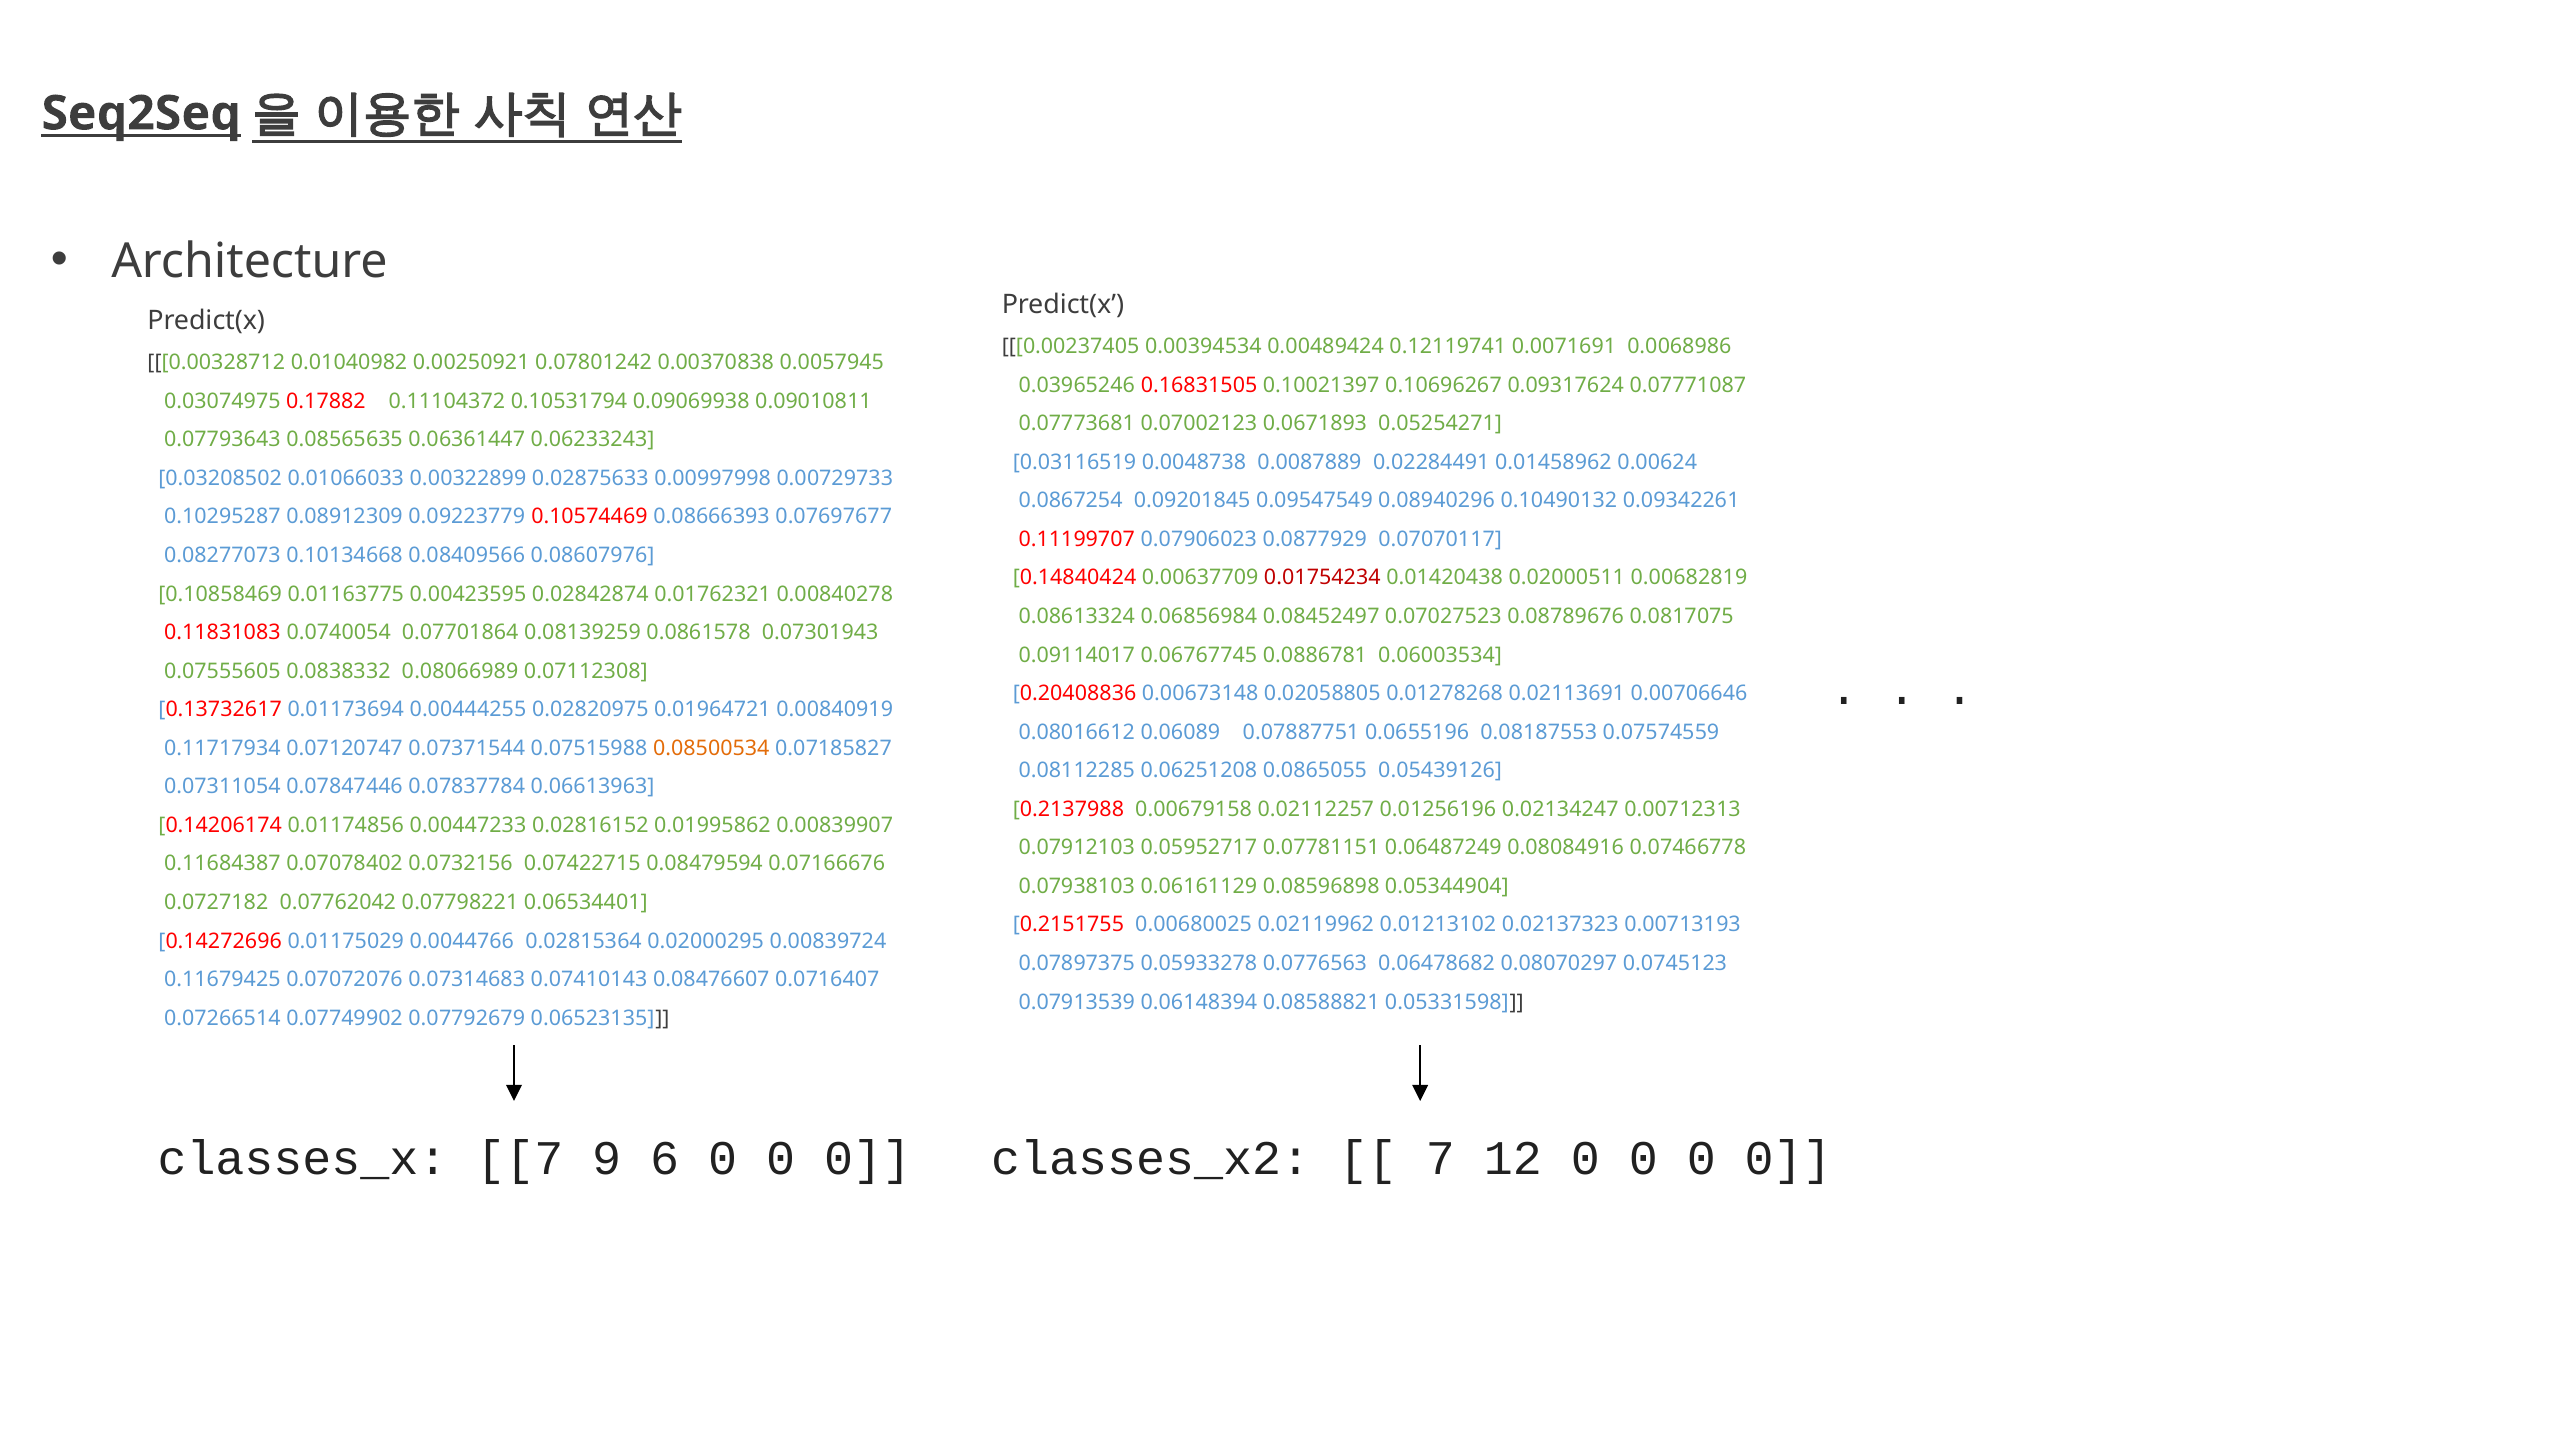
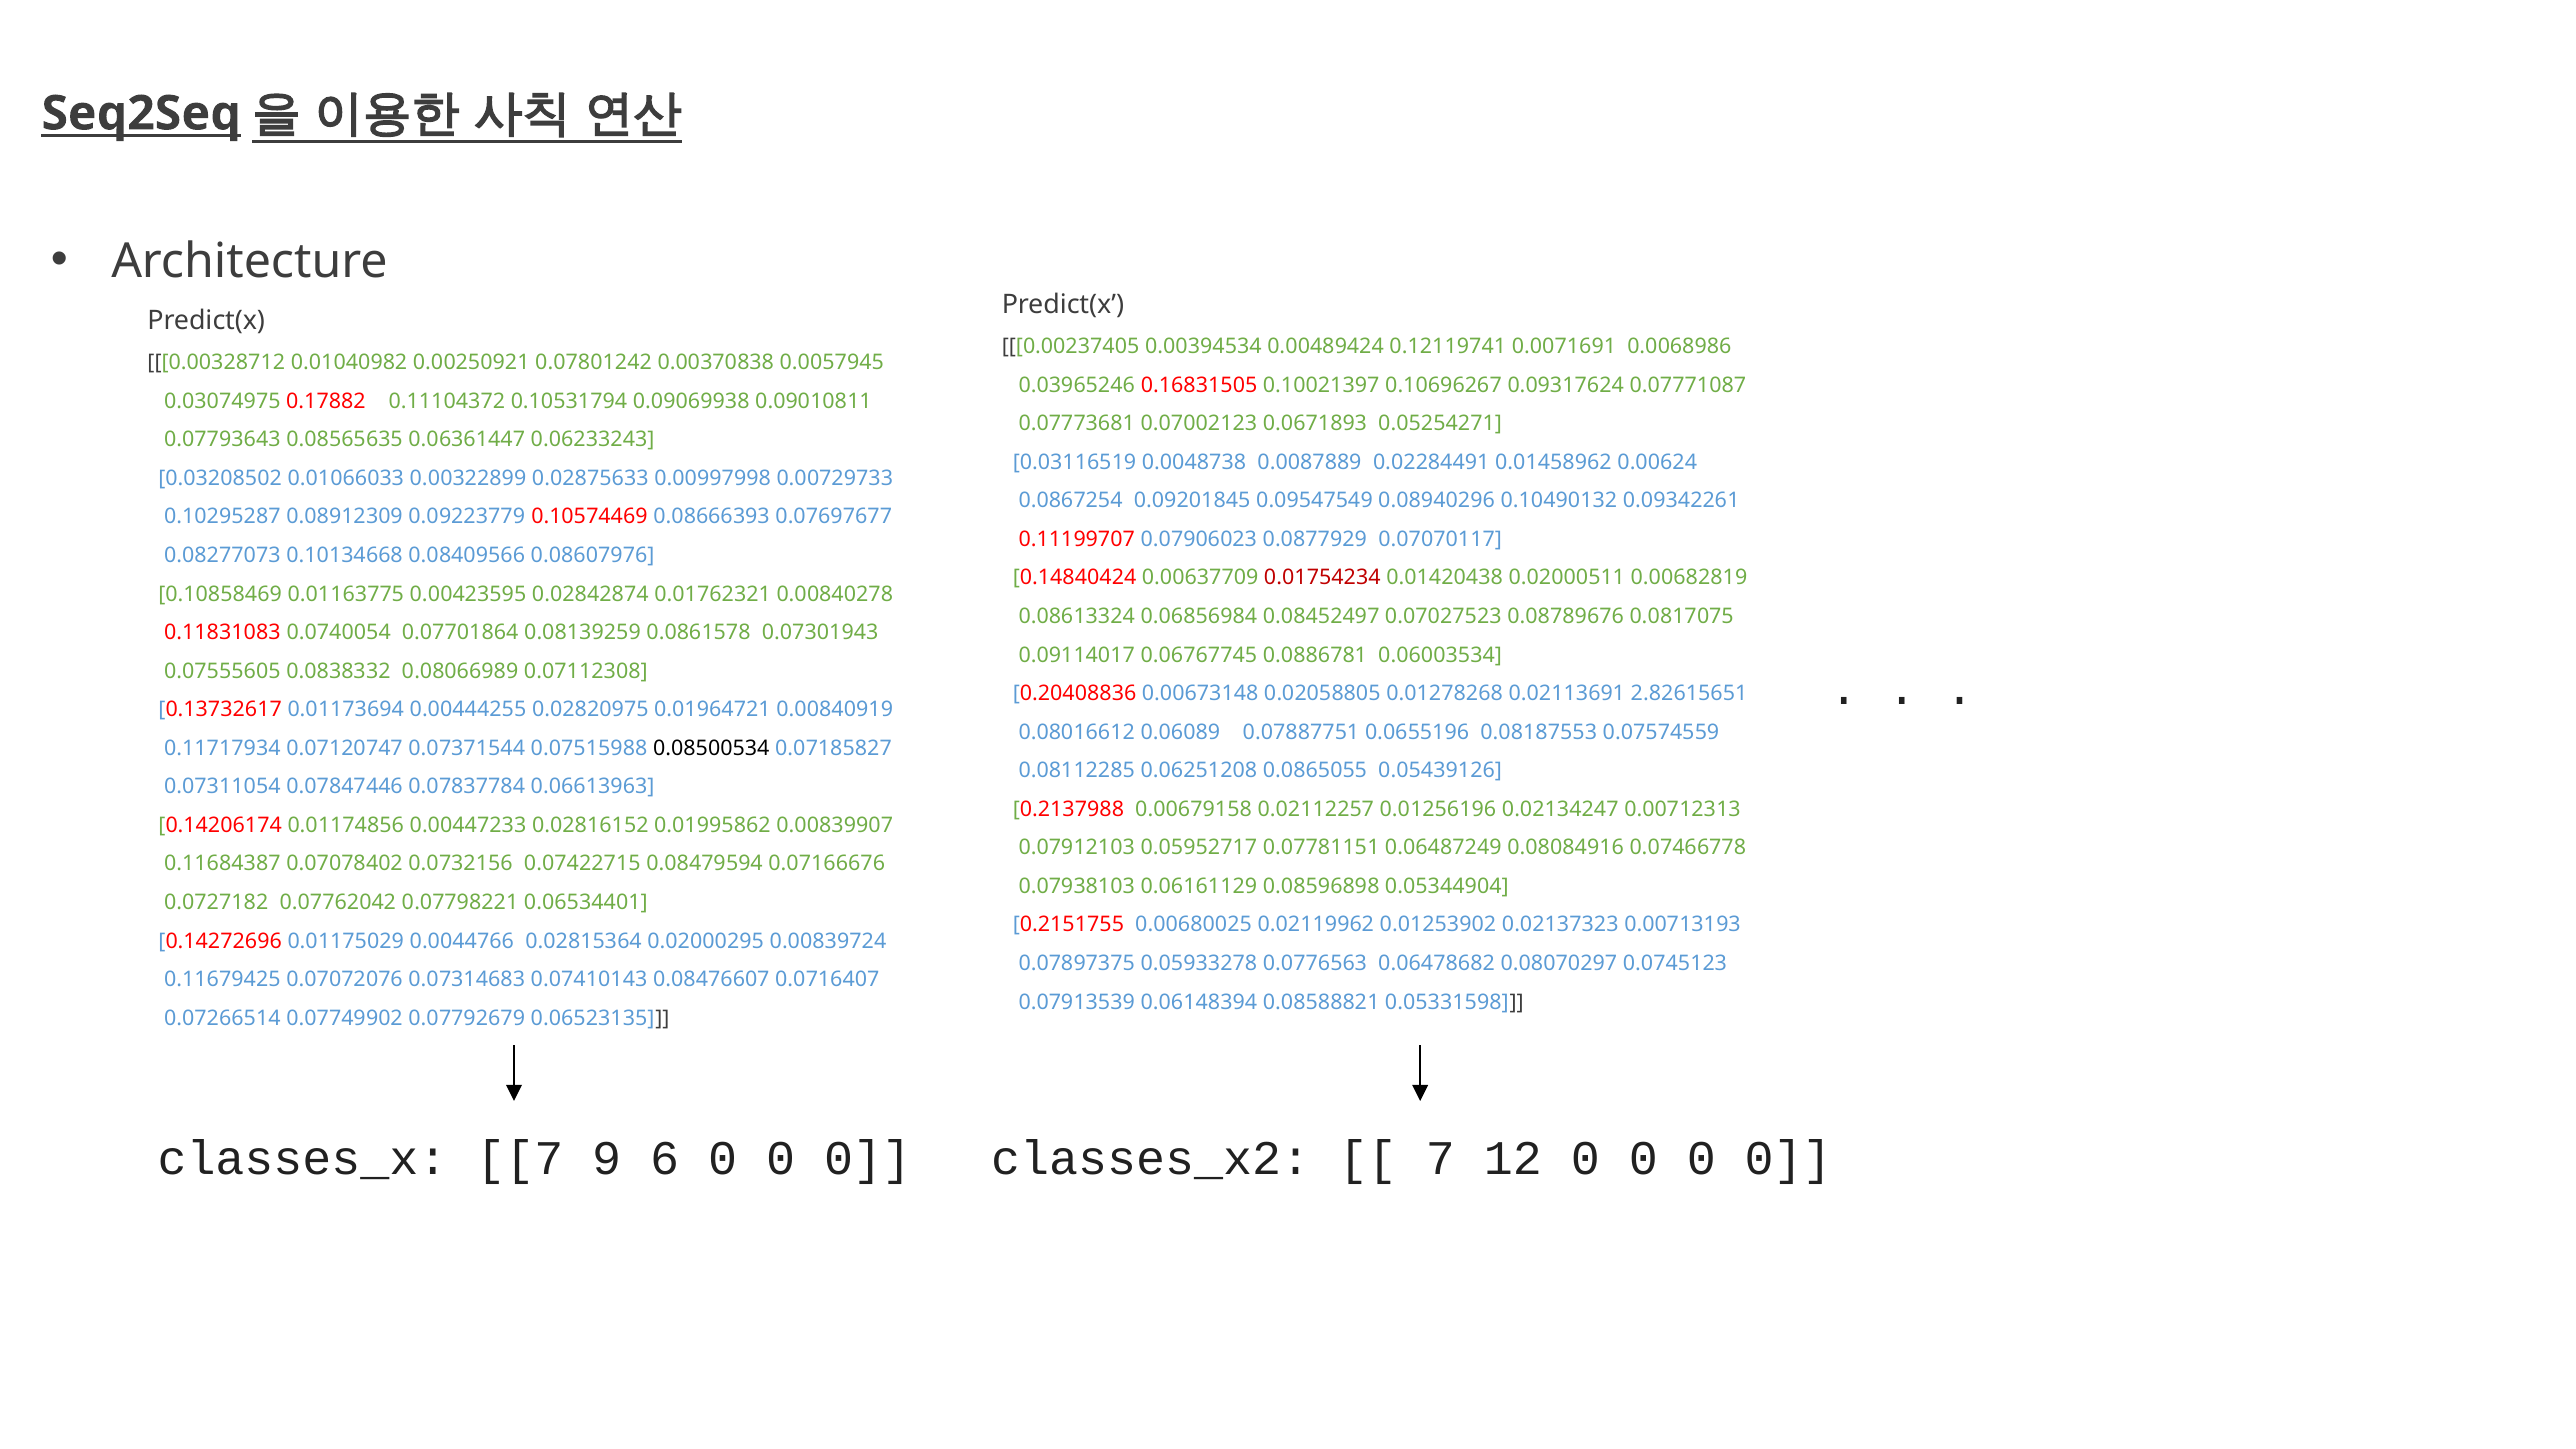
0.00706646: 0.00706646 -> 2.82615651 (1689, 694)
0.08500534 colour: orange -> black (711, 748)
0.01213102: 0.01213102 -> 0.01253902 (1438, 925)
